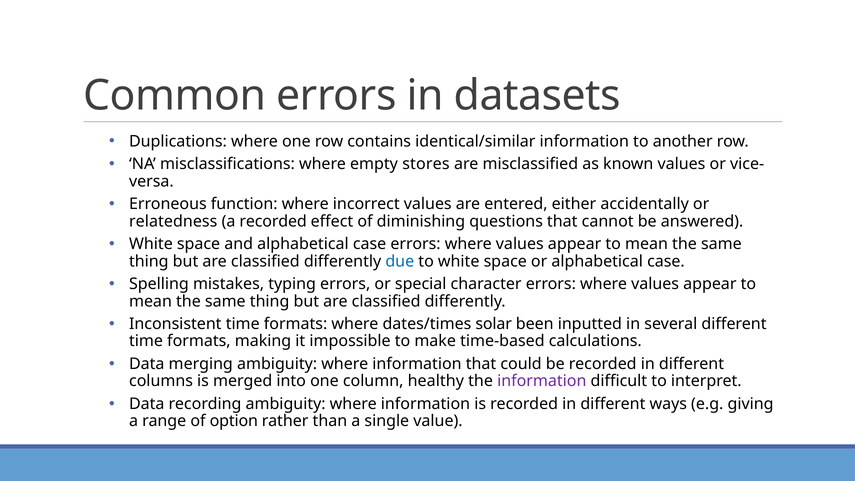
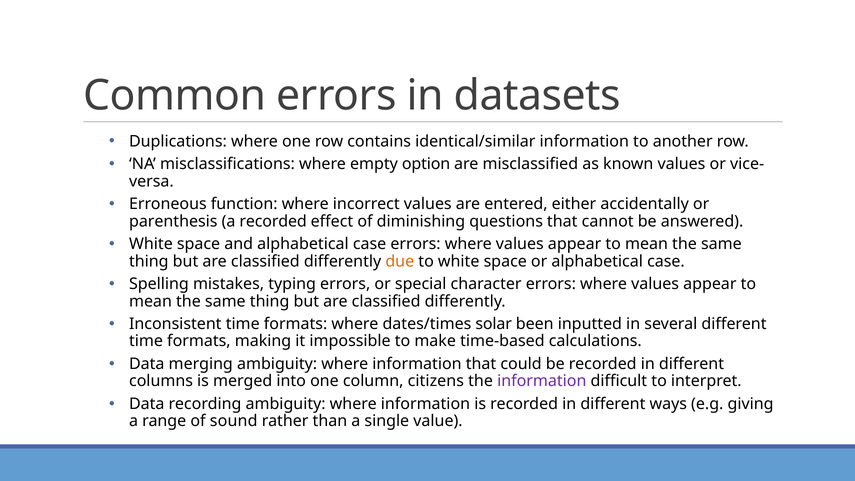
stores: stores -> option (426, 164)
relatedness: relatedness -> parenthesis (173, 221)
due colour: blue -> orange (400, 261)
healthy: healthy -> citizens (436, 381)
option: option -> sound (234, 421)
